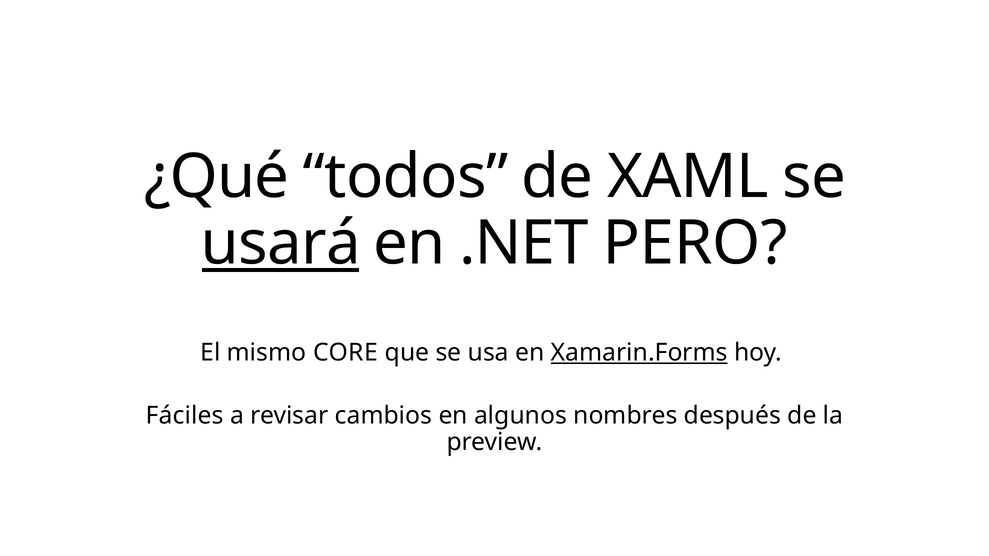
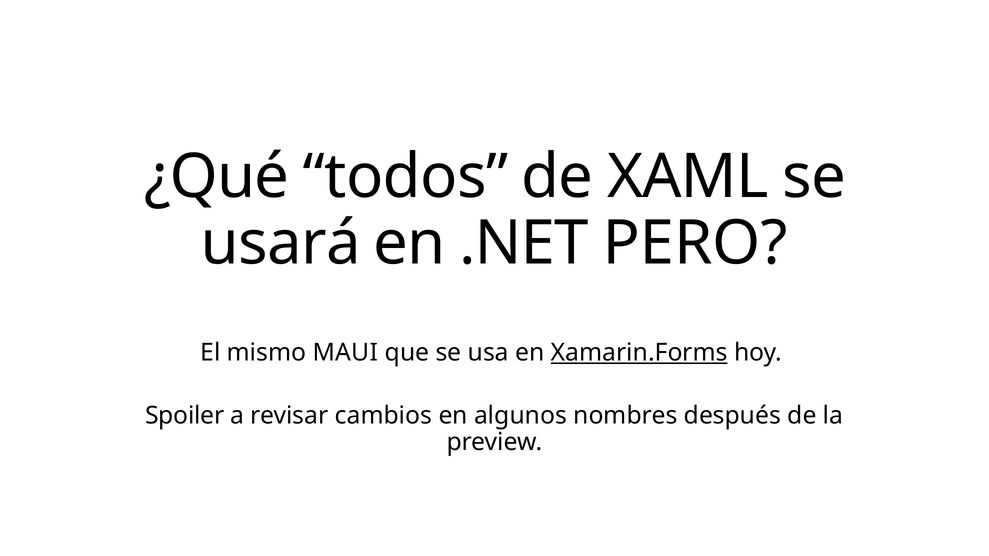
usará underline: present -> none (281, 244)
CORE: CORE -> MAUI (345, 353)
Fáciles: Fáciles -> Spoiler (185, 416)
